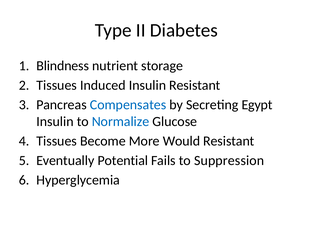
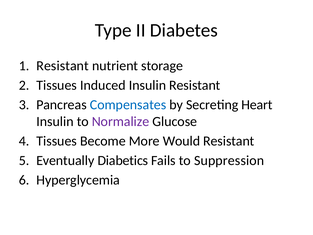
Blindness: Blindness -> Resistant (63, 66)
Egypt: Egypt -> Heart (257, 105)
Normalize colour: blue -> purple (121, 121)
Potential: Potential -> Diabetics (123, 160)
